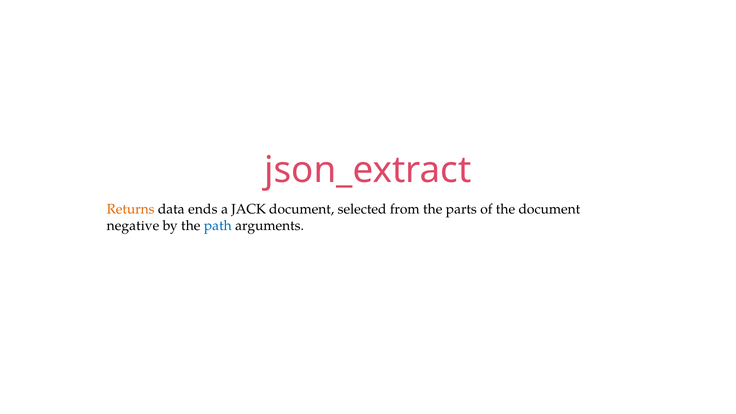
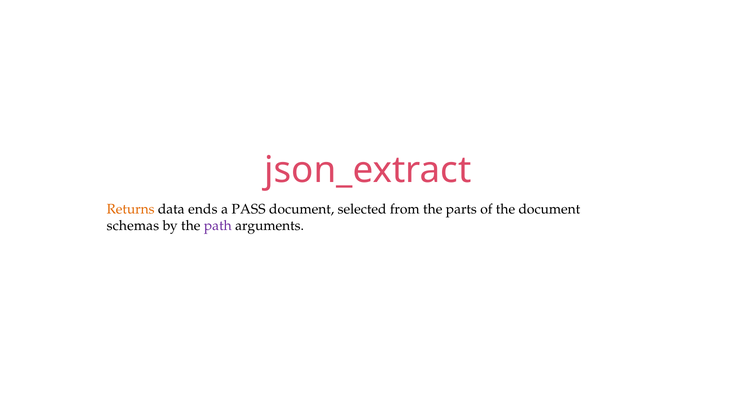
JACK: JACK -> PASS (249, 209)
negative: negative -> schemas (133, 226)
path colour: blue -> purple (218, 226)
